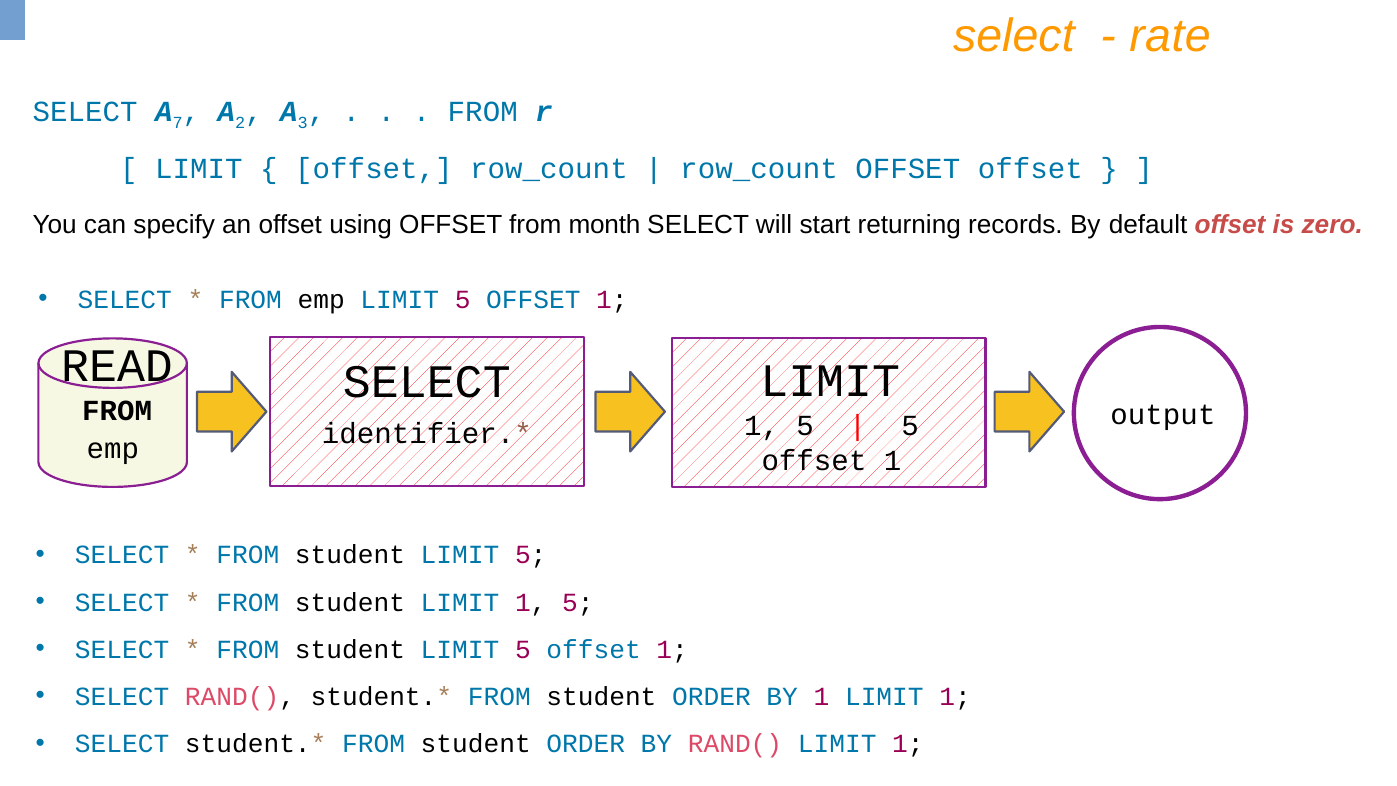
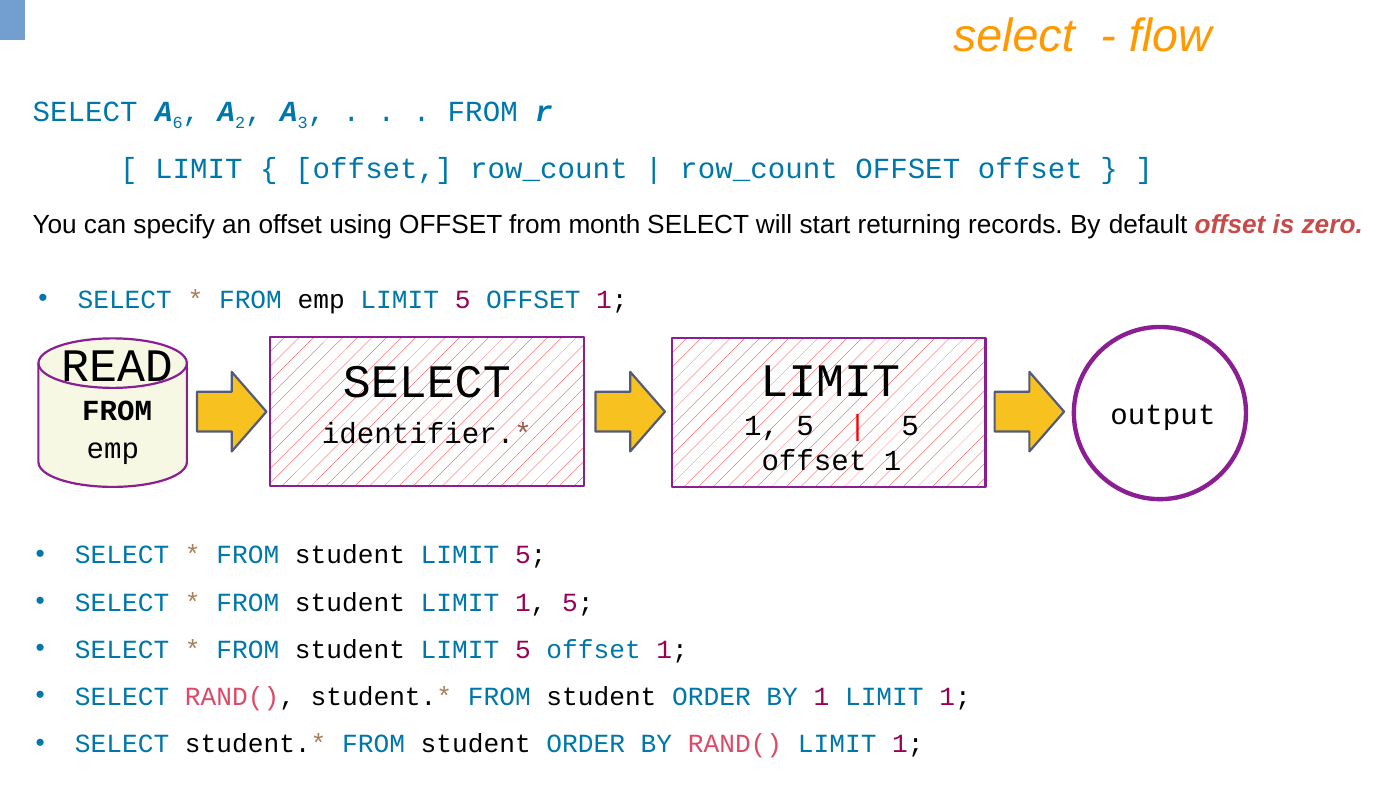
rate: rate -> flow (1170, 36)
7: 7 -> 6 (178, 123)
